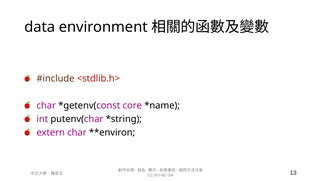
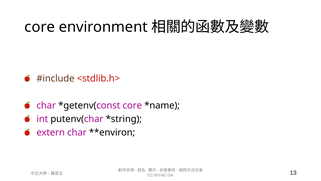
data: data -> core (40, 27)
